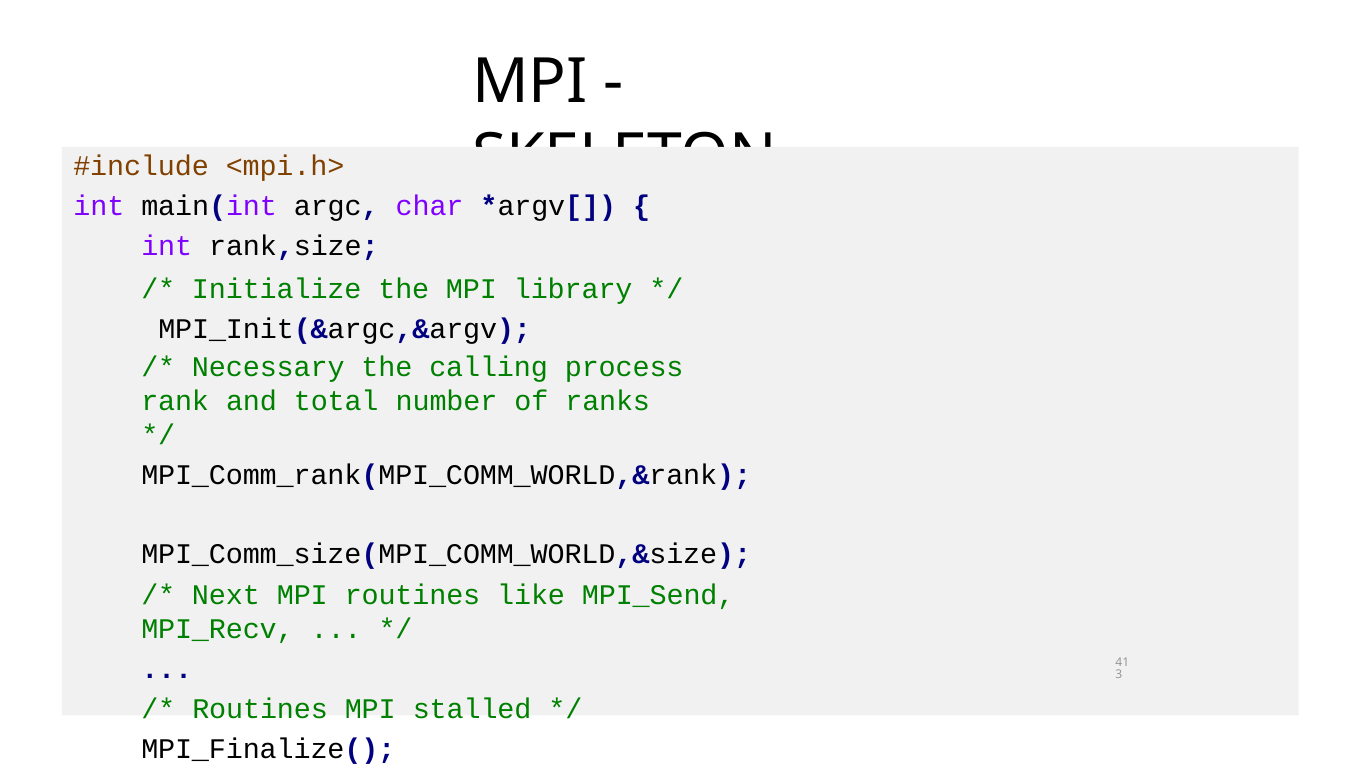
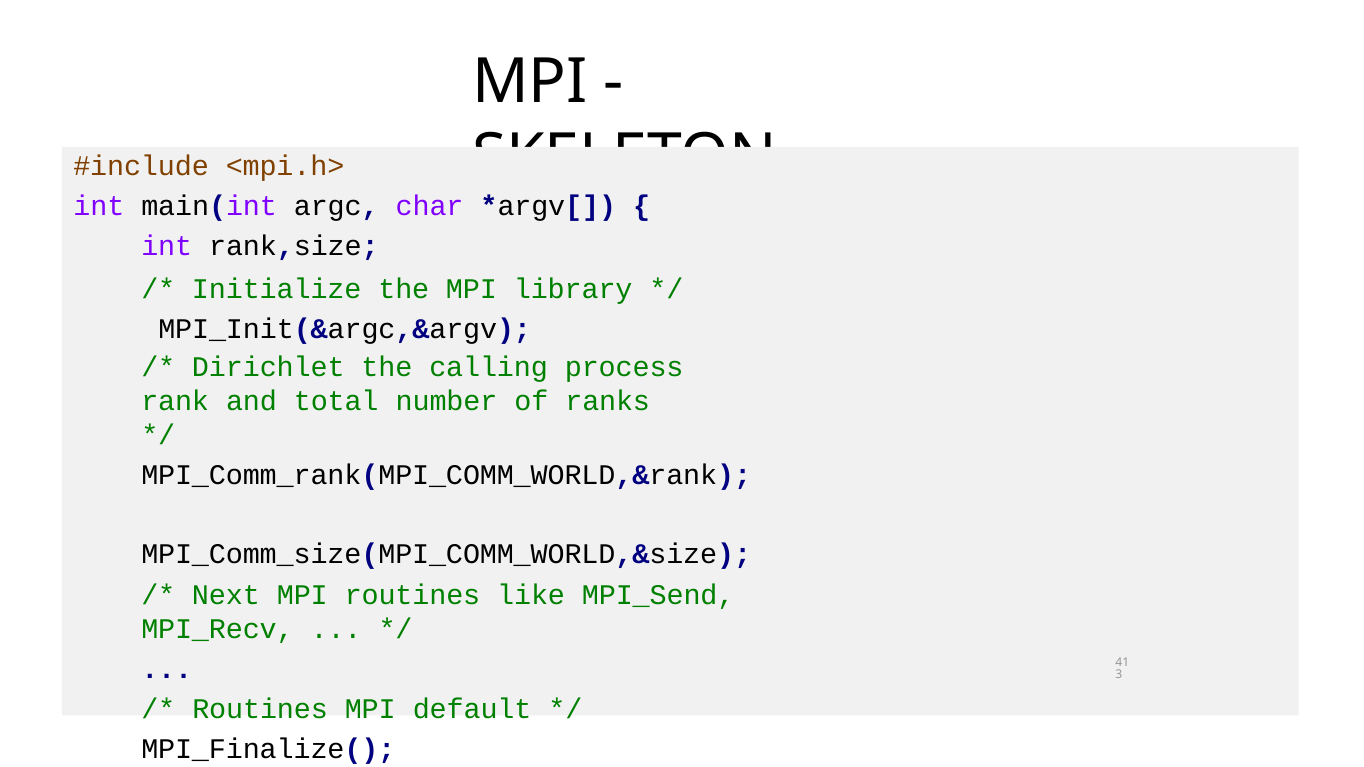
Necessary: Necessary -> Dirichlet (268, 367)
stalled: stalled -> default (472, 709)
